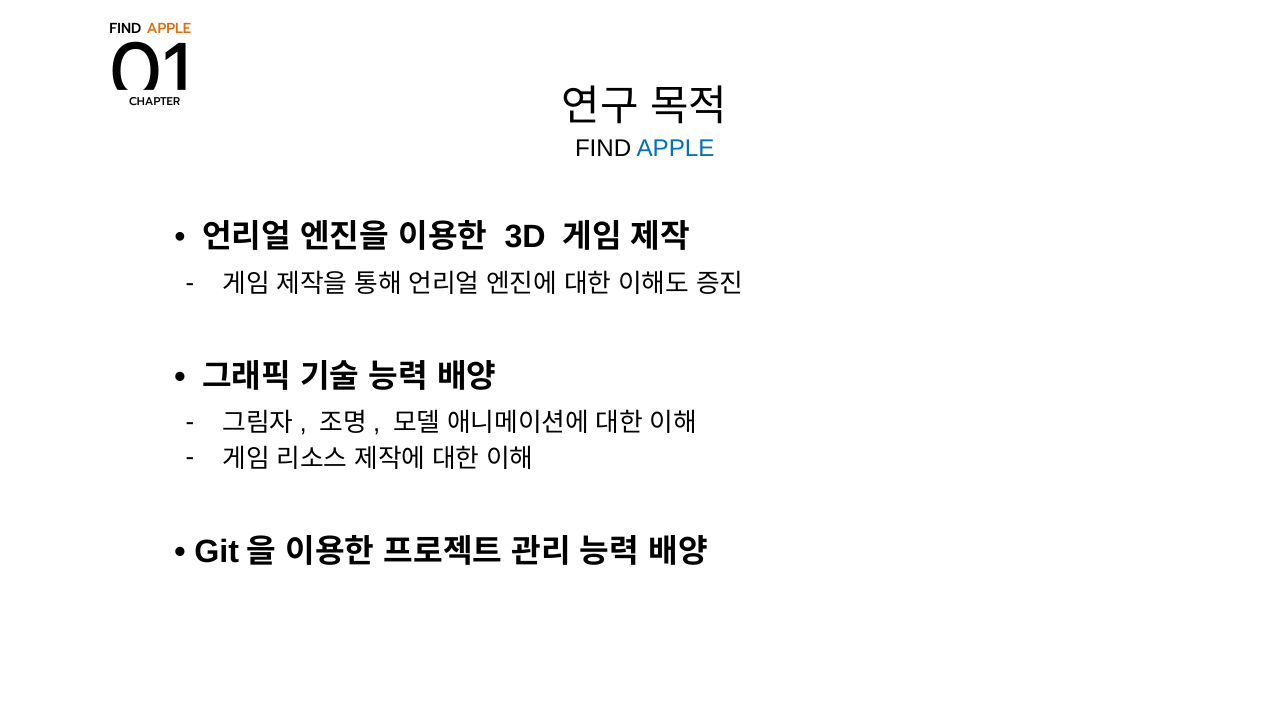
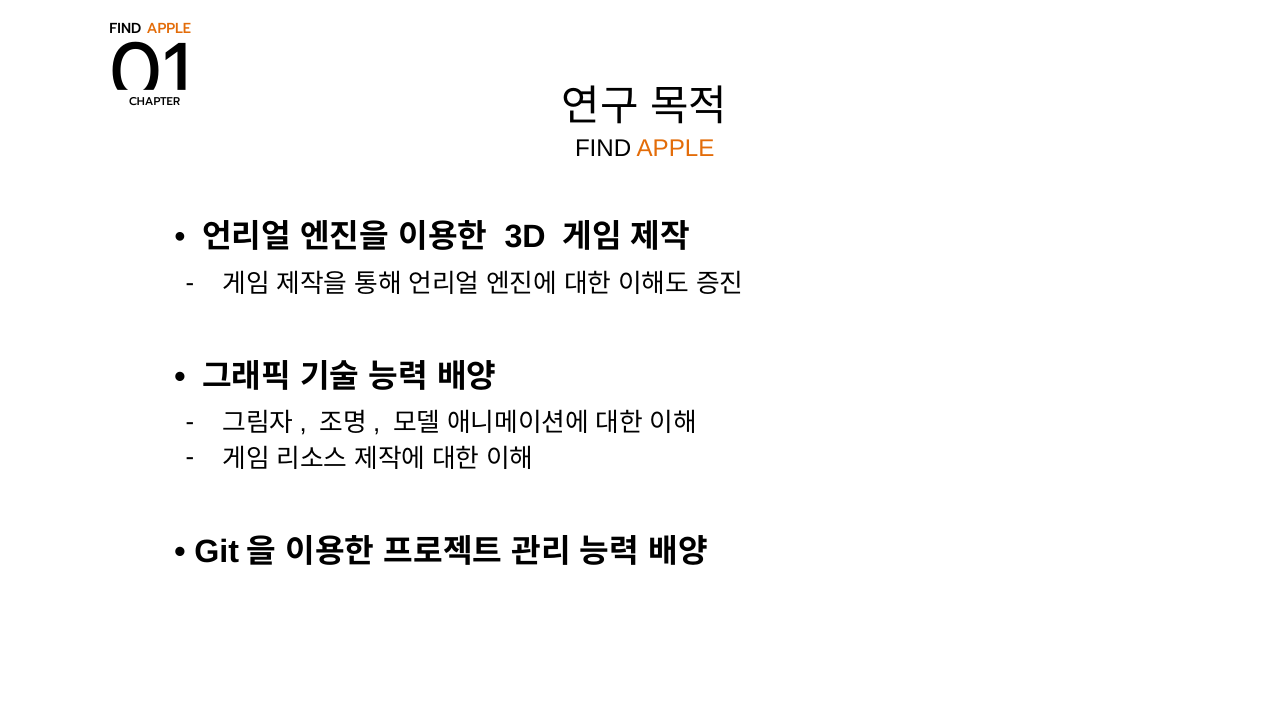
APPLE colour: blue -> orange (676, 149)
